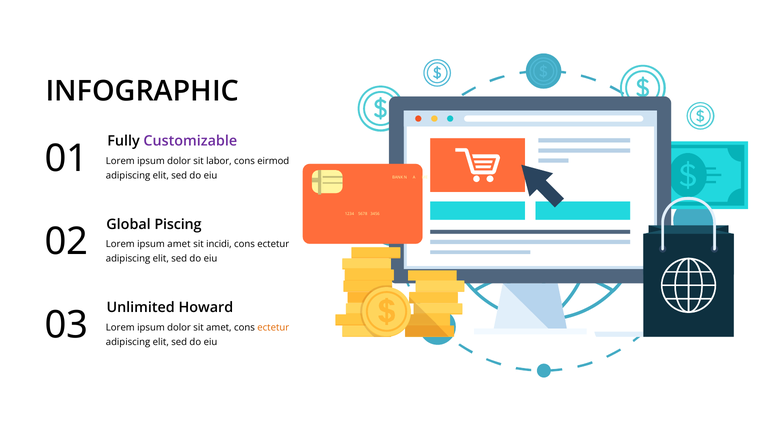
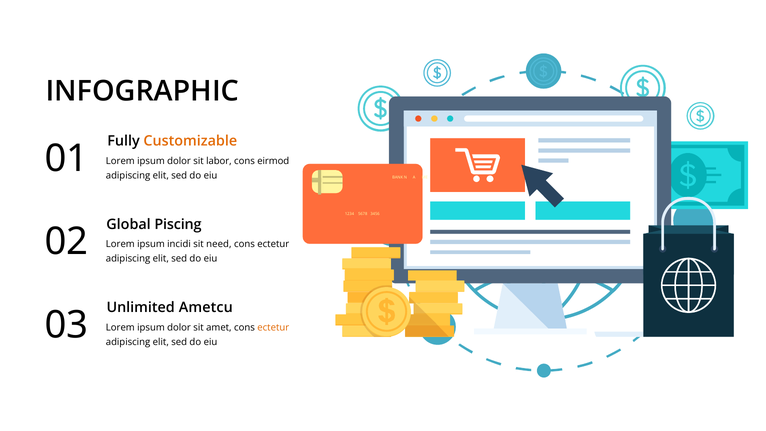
Customizable colour: purple -> orange (190, 141)
ipsum amet: amet -> incidi (179, 244)
incidi: incidi -> need (219, 244)
Howard: Howard -> Ametcu (206, 308)
